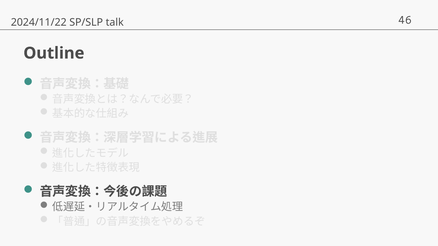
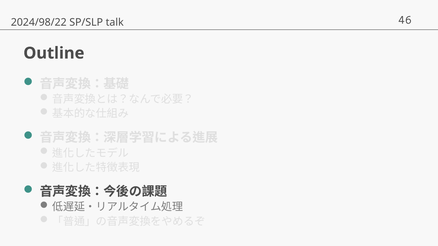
2024/11/22: 2024/11/22 -> 2024/98/22 (39, 22)
